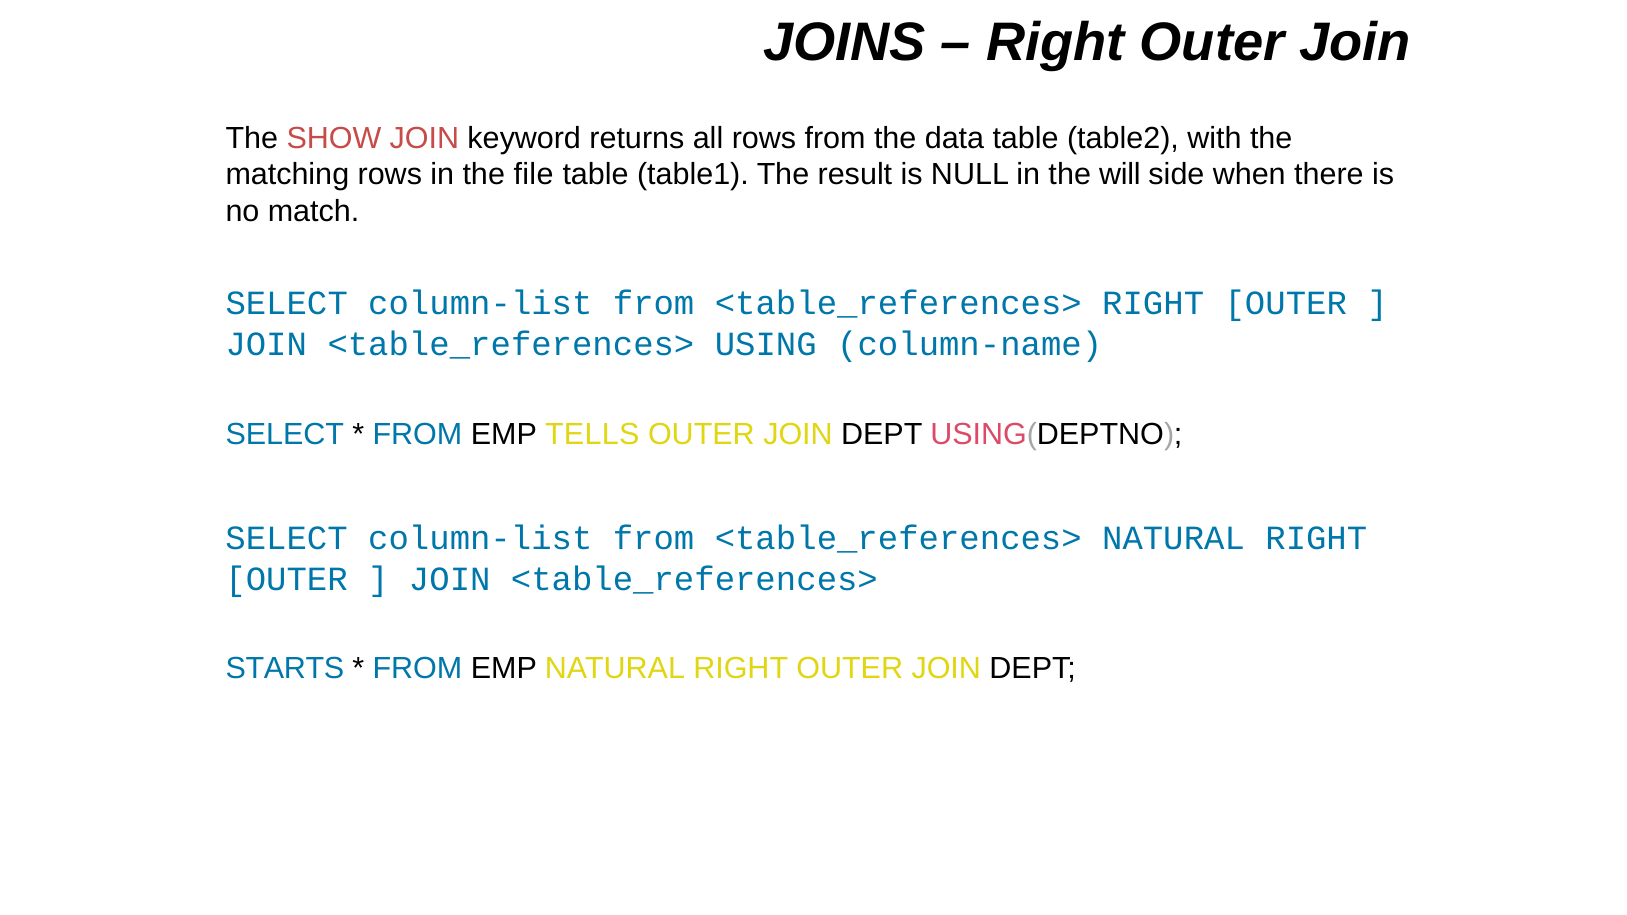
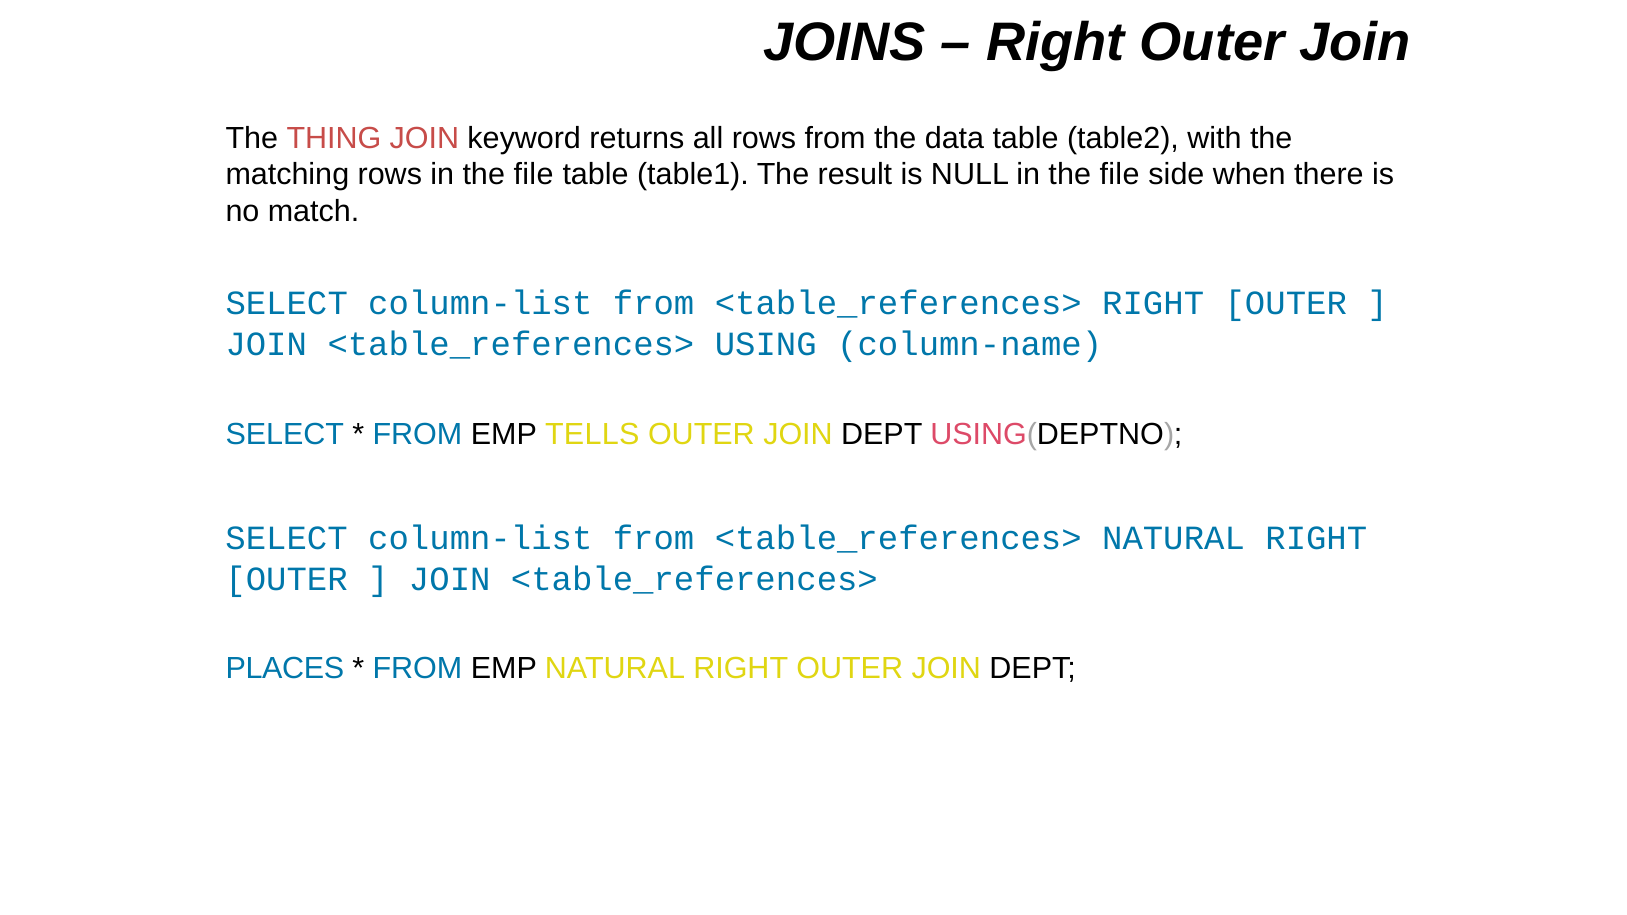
SHOW: SHOW -> THING (334, 138)
NULL in the will: will -> file (1120, 175)
STARTS: STARTS -> PLACES (285, 669)
